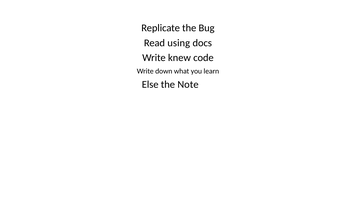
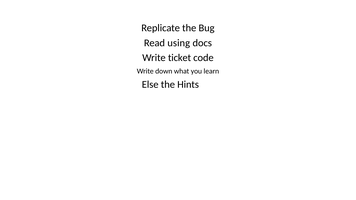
knew: knew -> ticket (180, 58)
Note: Note -> Hints (188, 84)
